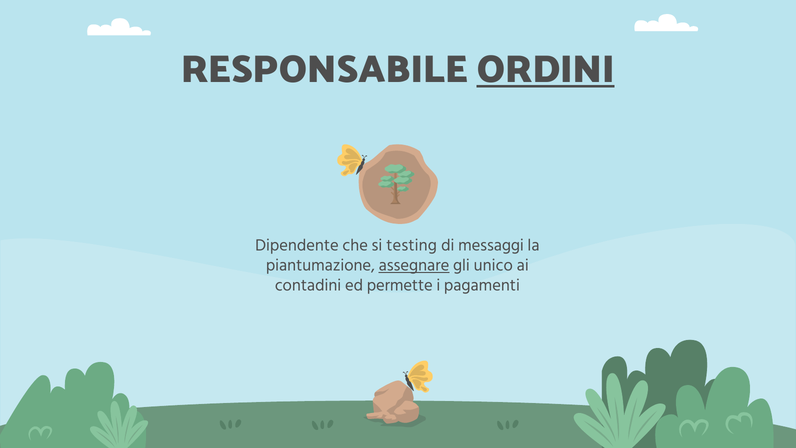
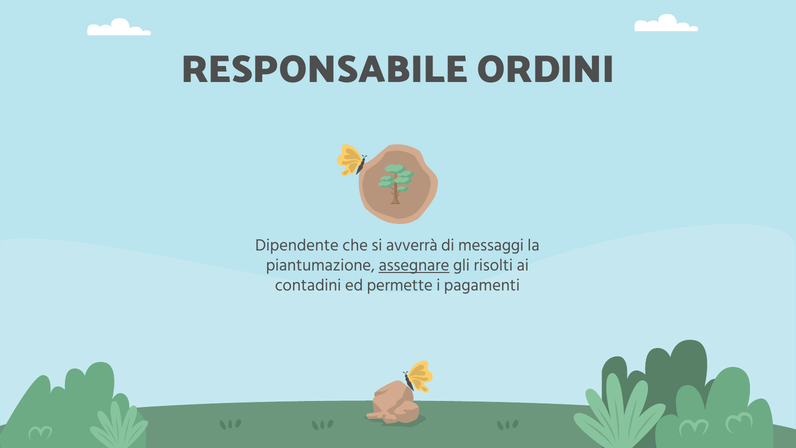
ORDINI underline: present -> none (546, 70)
testing: testing -> avverrà (412, 245)
unico: unico -> risolti (493, 265)
